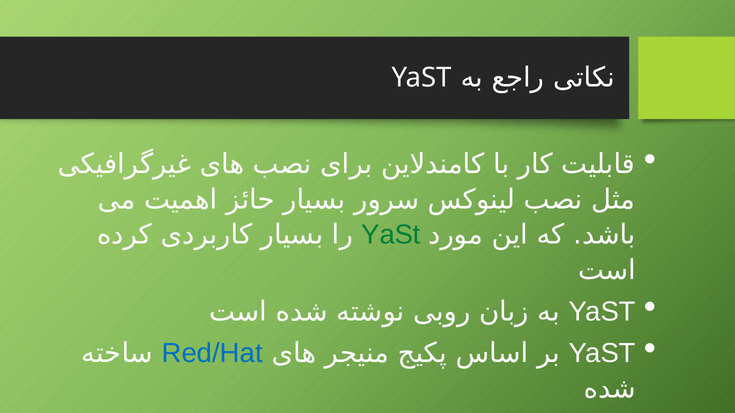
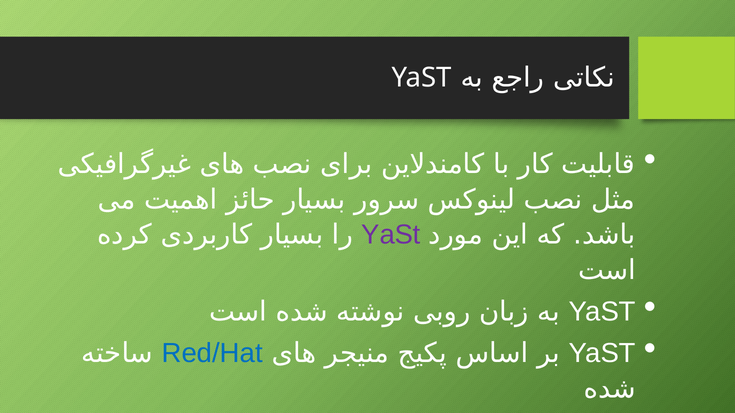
YaSt colour: green -> purple (391, 235)
